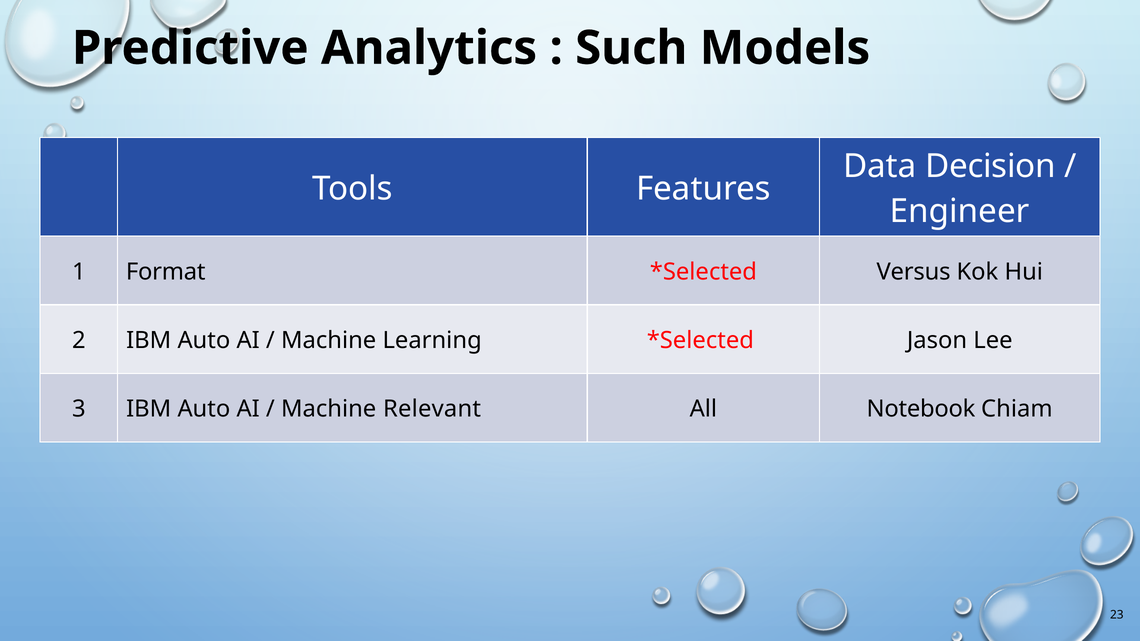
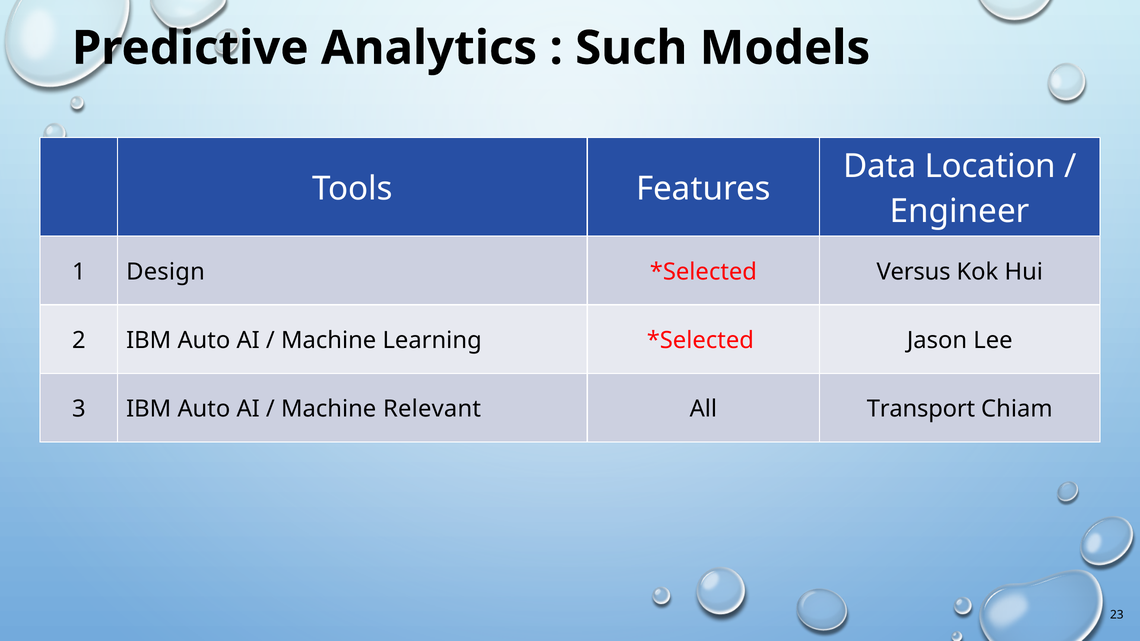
Decision: Decision -> Location (990, 166)
Format: Format -> Design (166, 272)
Notebook: Notebook -> Transport (921, 409)
